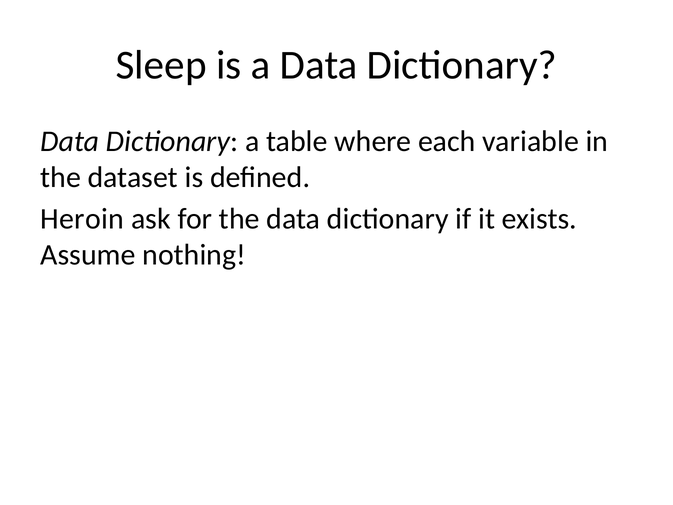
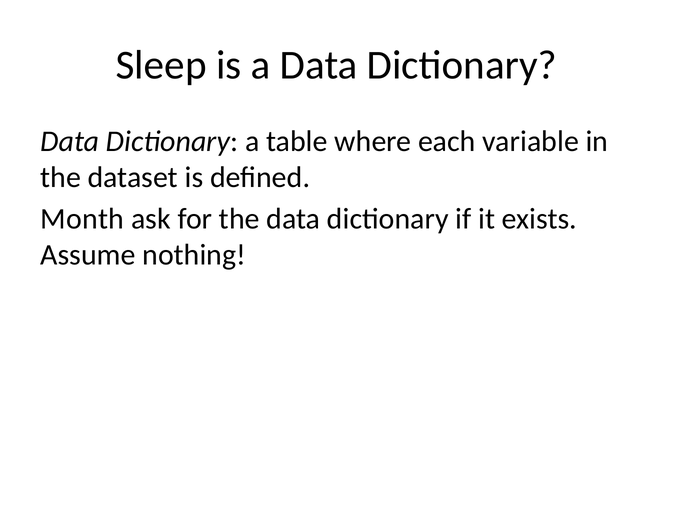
Heroin: Heroin -> Month (82, 219)
